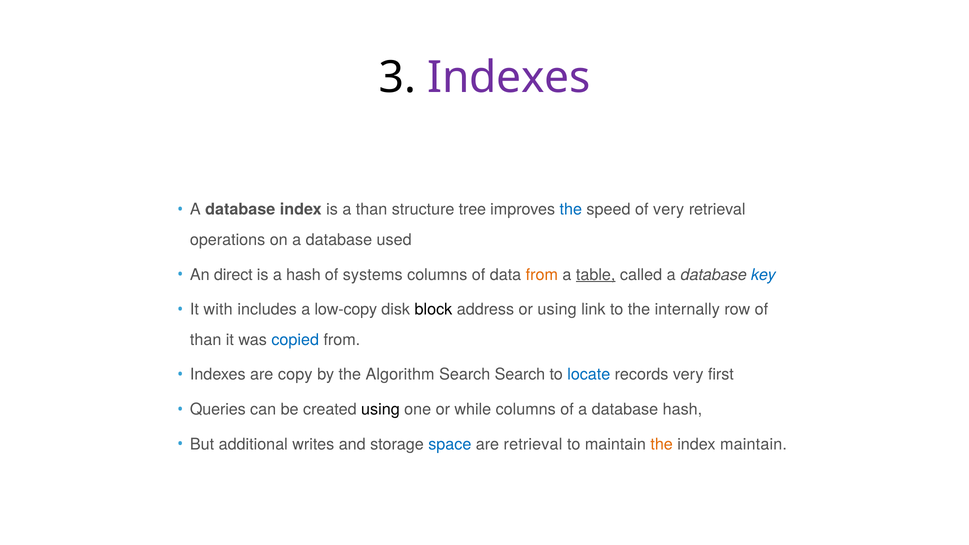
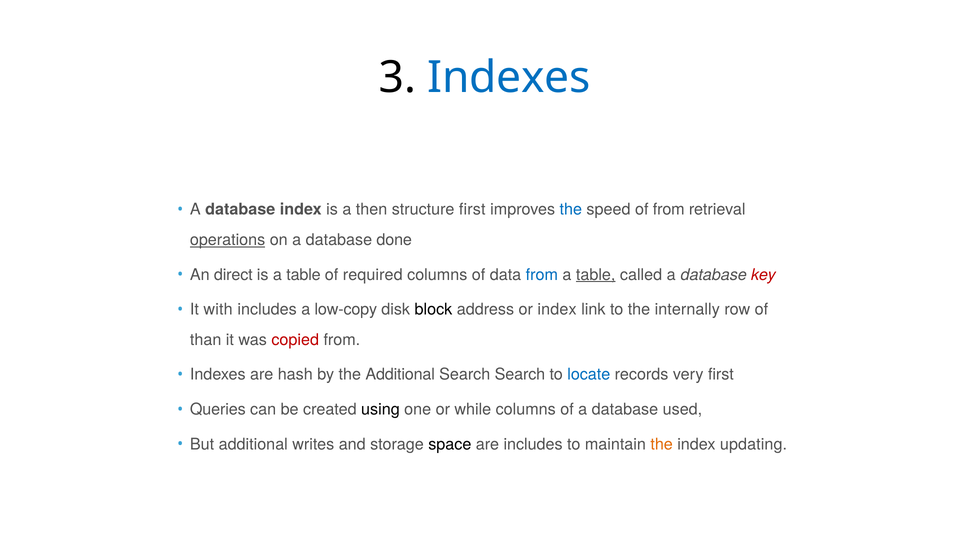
Indexes colour: purple -> blue (509, 78)
a than: than -> then (372, 210)
structure tree: tree -> first (472, 210)
of very: very -> from (669, 210)
operations underline: none -> present (228, 240)
used: used -> done (394, 240)
is a hash: hash -> table (303, 275)
systems: systems -> required (373, 275)
from colour: orange -> blue (542, 275)
key colour: blue -> red (763, 275)
or using: using -> index (557, 310)
copied colour: blue -> red (295, 340)
copy: copy -> hash (295, 375)
the Algorithm: Algorithm -> Additional (400, 375)
database hash: hash -> used (682, 410)
space colour: blue -> black (450, 444)
are retrieval: retrieval -> includes (533, 444)
index maintain: maintain -> updating (754, 444)
